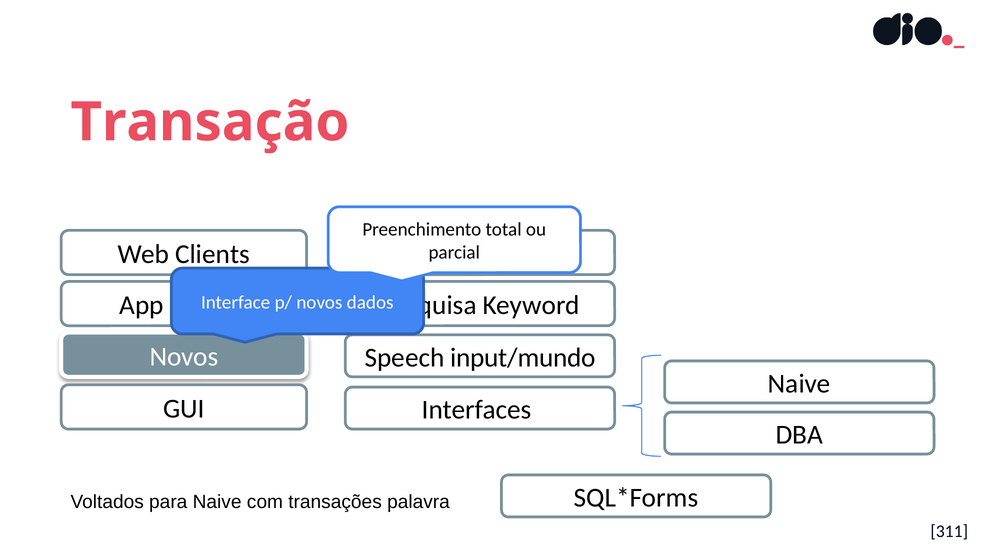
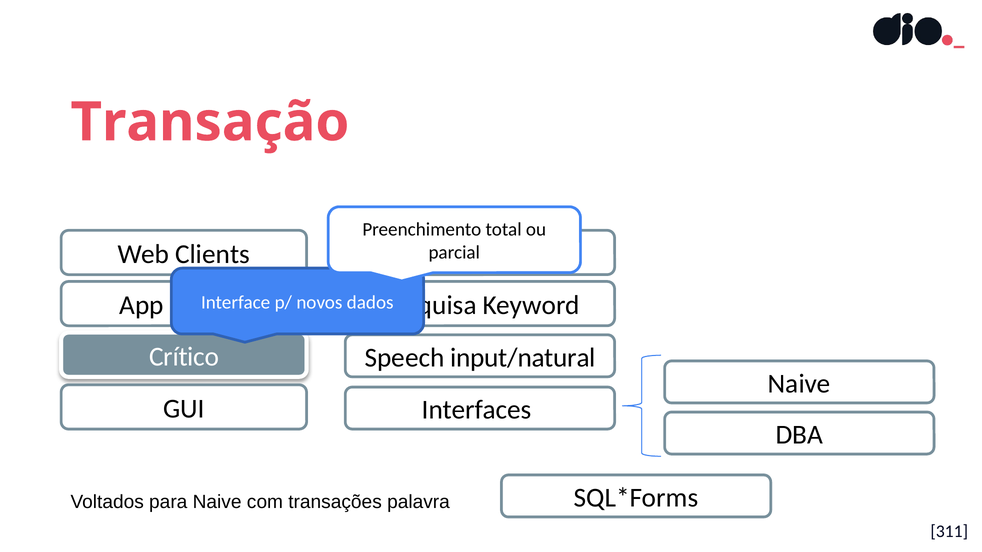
Novos: Novos -> Crítico (184, 357)
input/mundo: input/mundo -> input/natural (523, 358)
